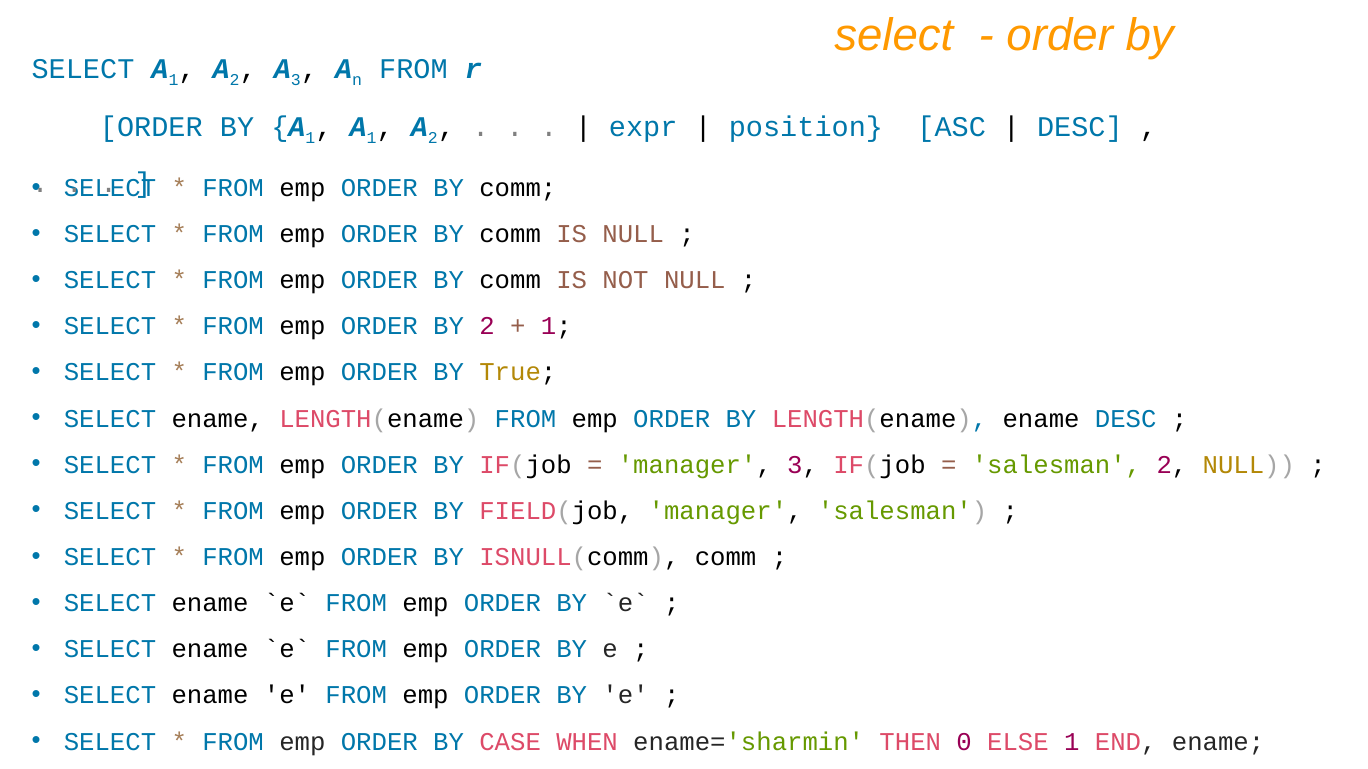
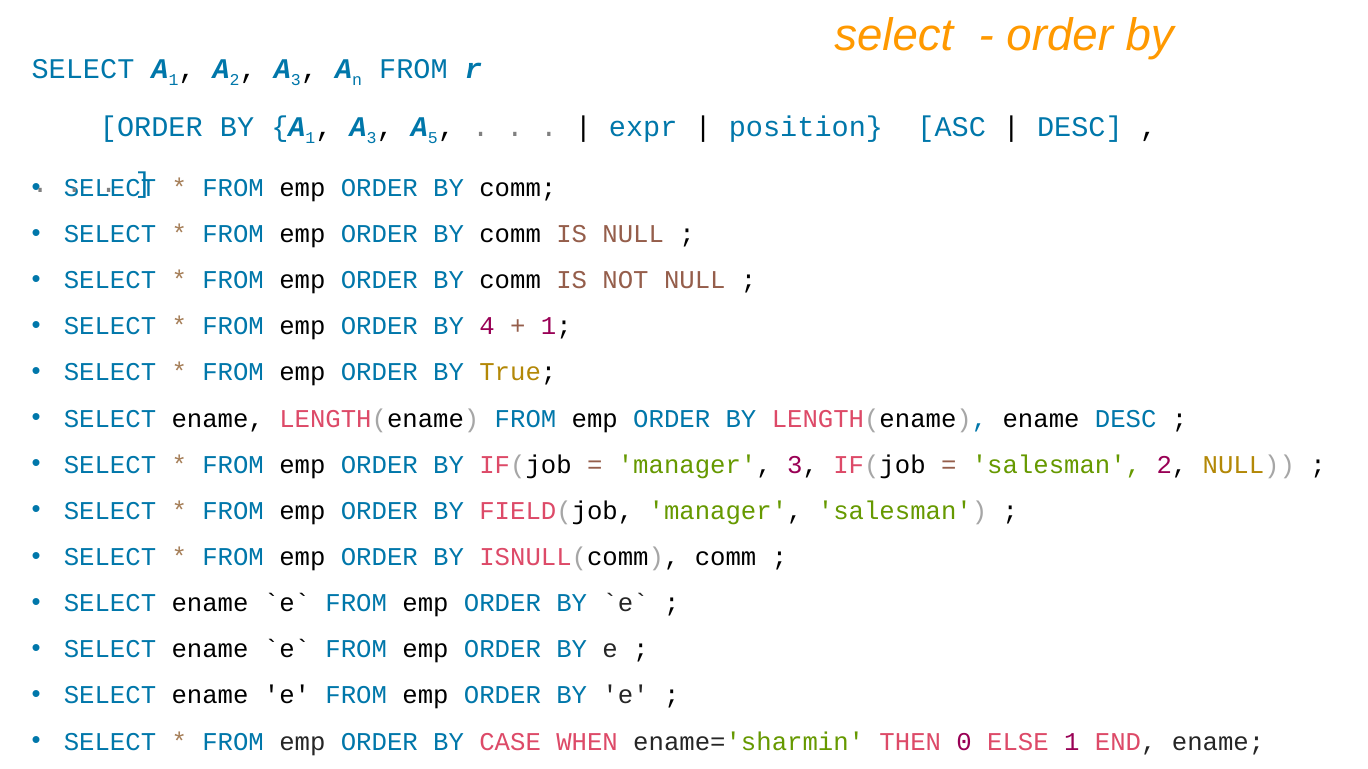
1: 1 -> 3 (372, 139)
2: 2 -> 5 (433, 139)
BY 2: 2 -> 4 (487, 327)
